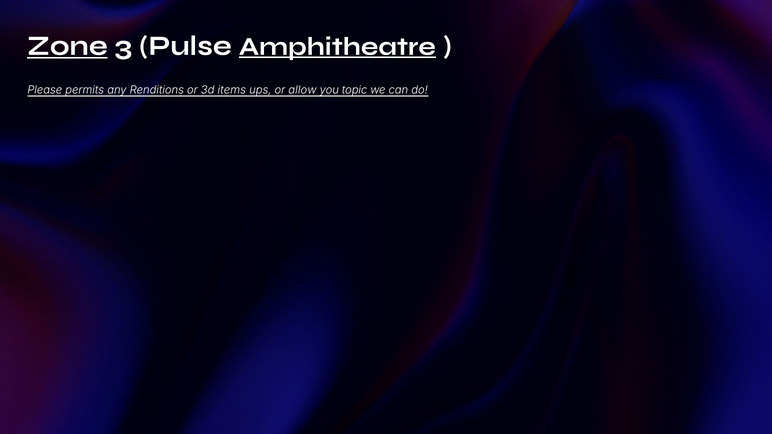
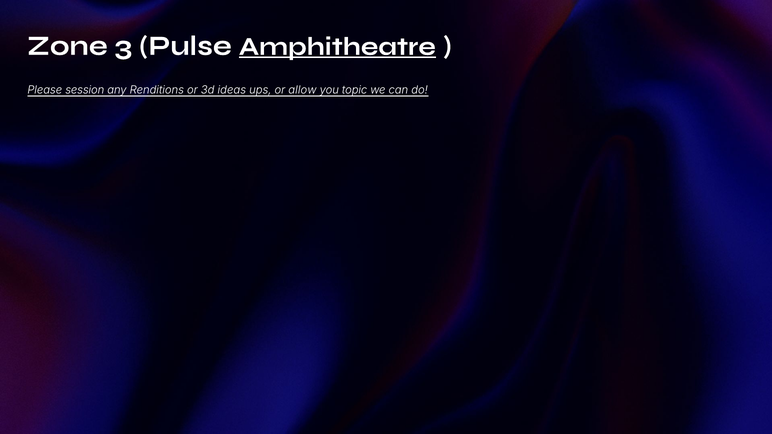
Zone underline: present -> none (67, 46)
permits: permits -> session (85, 90)
items: items -> ideas (232, 90)
